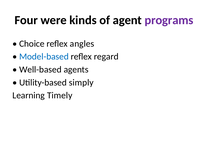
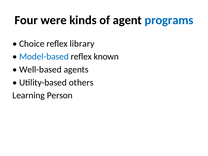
programs colour: purple -> blue (169, 20)
angles: angles -> library (82, 44)
regard: regard -> known (106, 57)
simply: simply -> others (81, 82)
Timely: Timely -> Person (60, 95)
